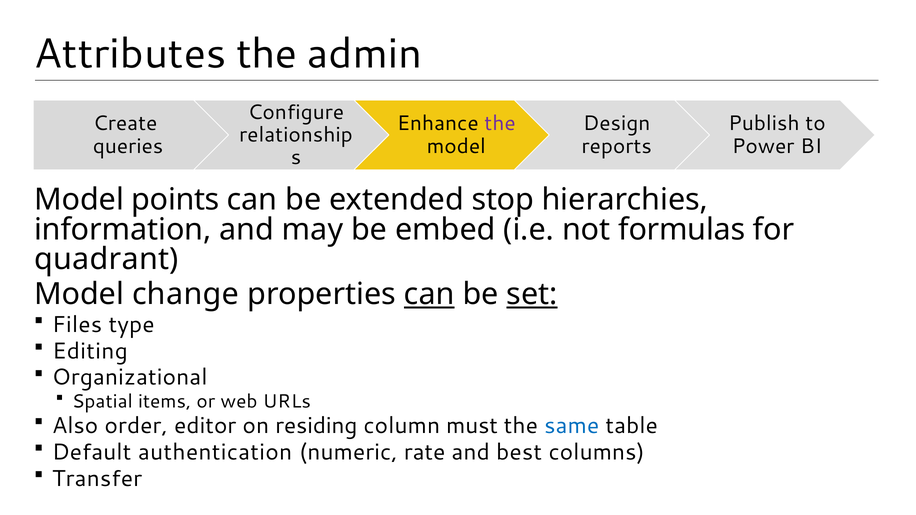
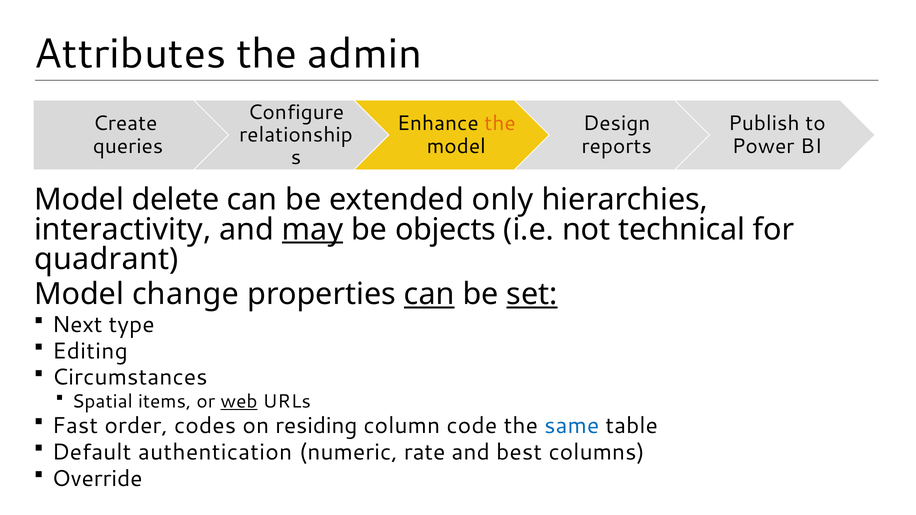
the colour: purple -> orange (500, 124)
points: points -> delete (175, 200)
stop: stop -> only (503, 200)
information: information -> interactivity (123, 230)
may underline: none -> present (313, 230)
embed: embed -> objects (445, 230)
formulas: formulas -> technical (682, 230)
Files: Files -> Next (77, 325)
Organizational: Organizational -> Circumstances (130, 378)
web underline: none -> present (239, 402)
Also: Also -> Fast (75, 426)
editor: editor -> codes (205, 426)
must: must -> code (472, 426)
Transfer: Transfer -> Override (97, 479)
